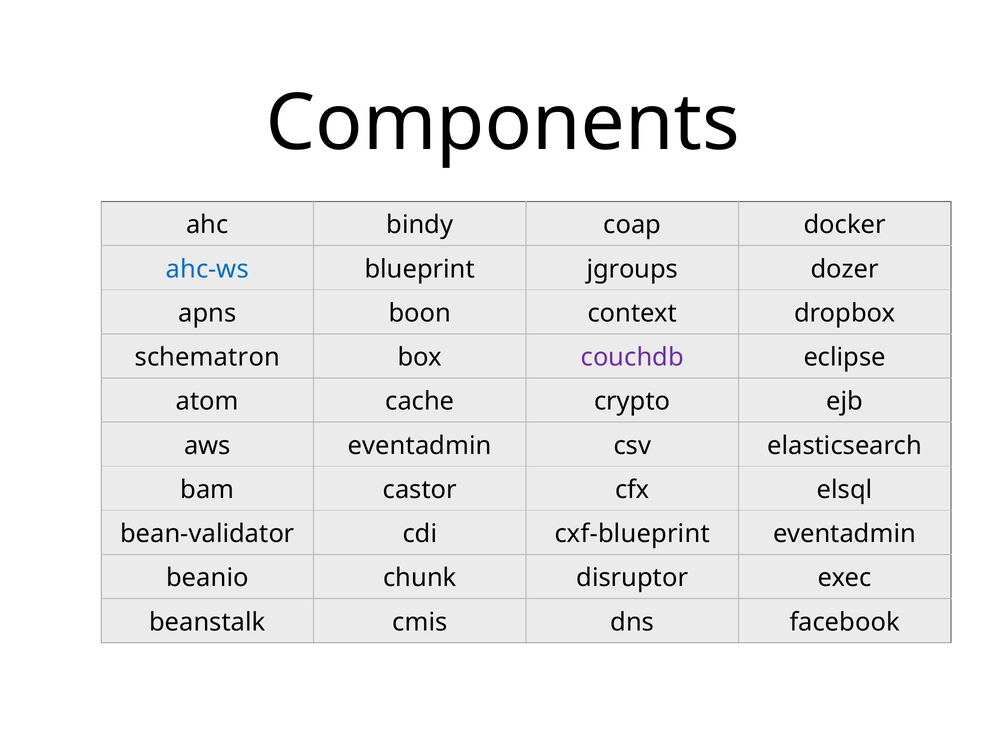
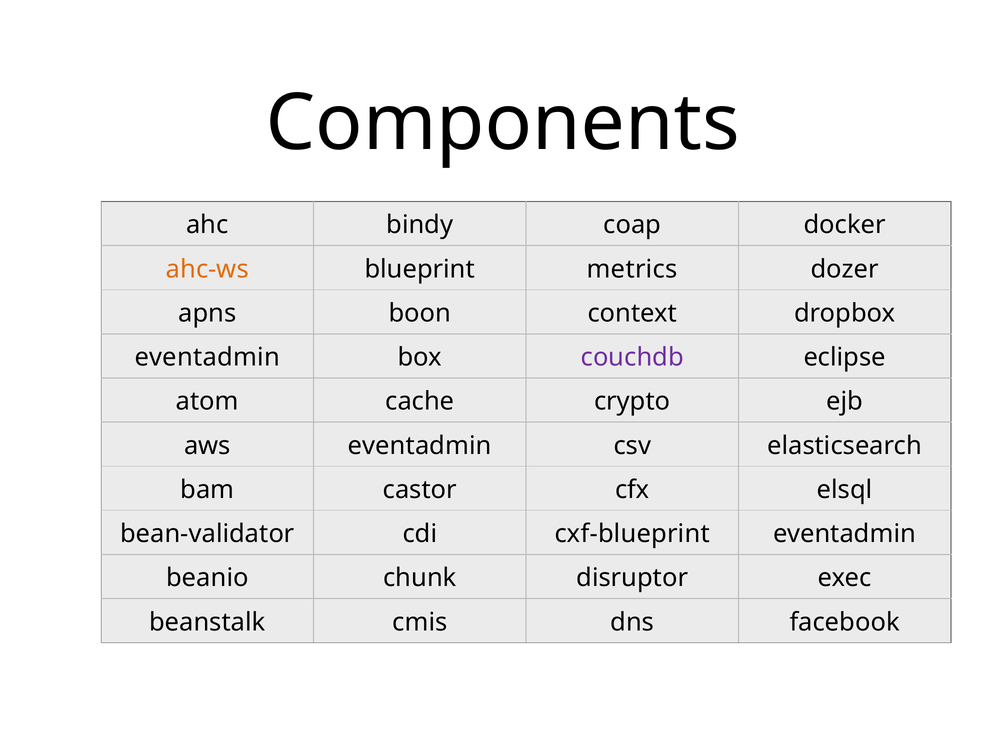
ahc-ws colour: blue -> orange (207, 269)
jgroups: jgroups -> metrics (632, 269)
schematron: schematron -> eventadmin (207, 357)
